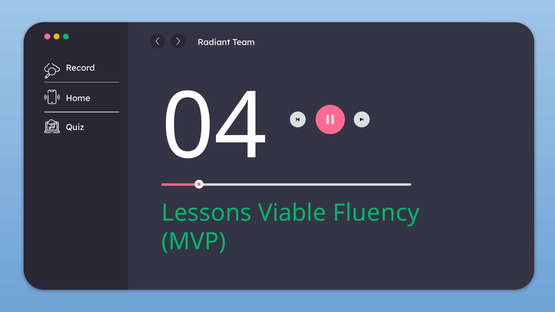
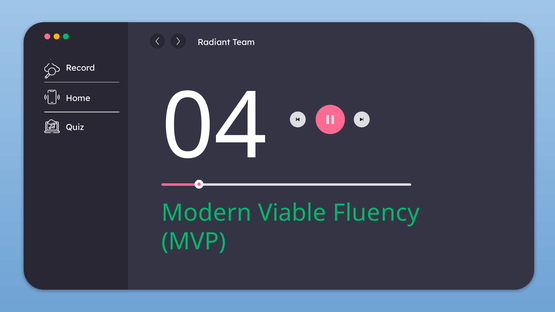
Lessons: Lessons -> Modern (207, 213)
